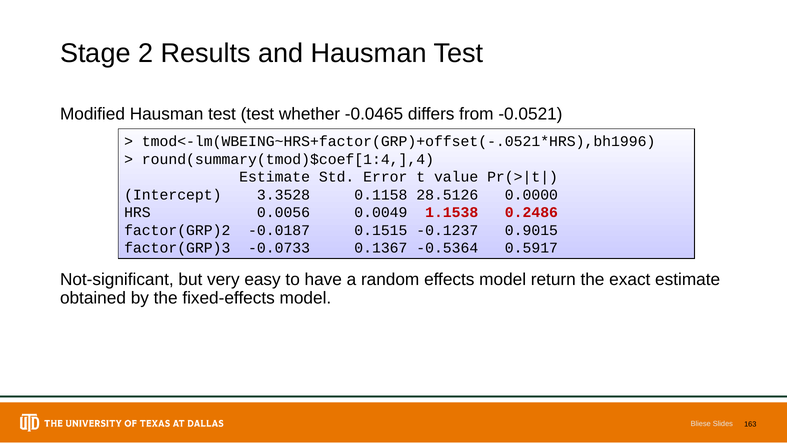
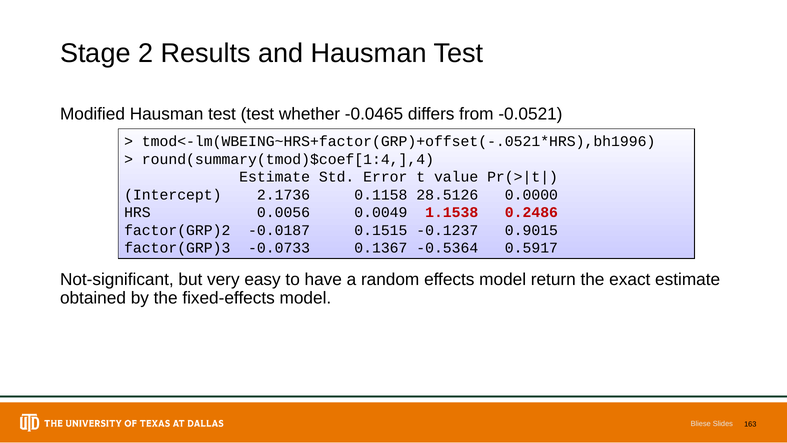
3.3528: 3.3528 -> 2.1736 (284, 195)
